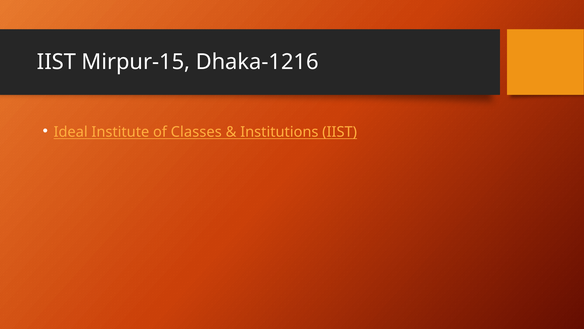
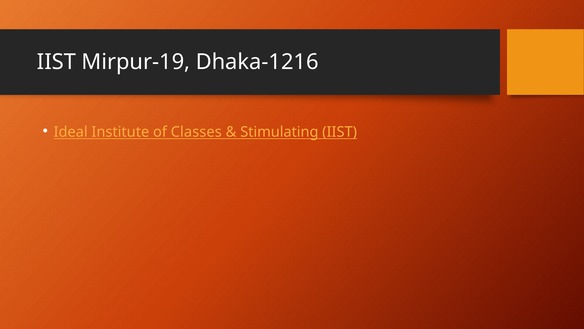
Mirpur-15: Mirpur-15 -> Mirpur-19 (136, 62)
Institutions: Institutions -> Stimulating (279, 132)
